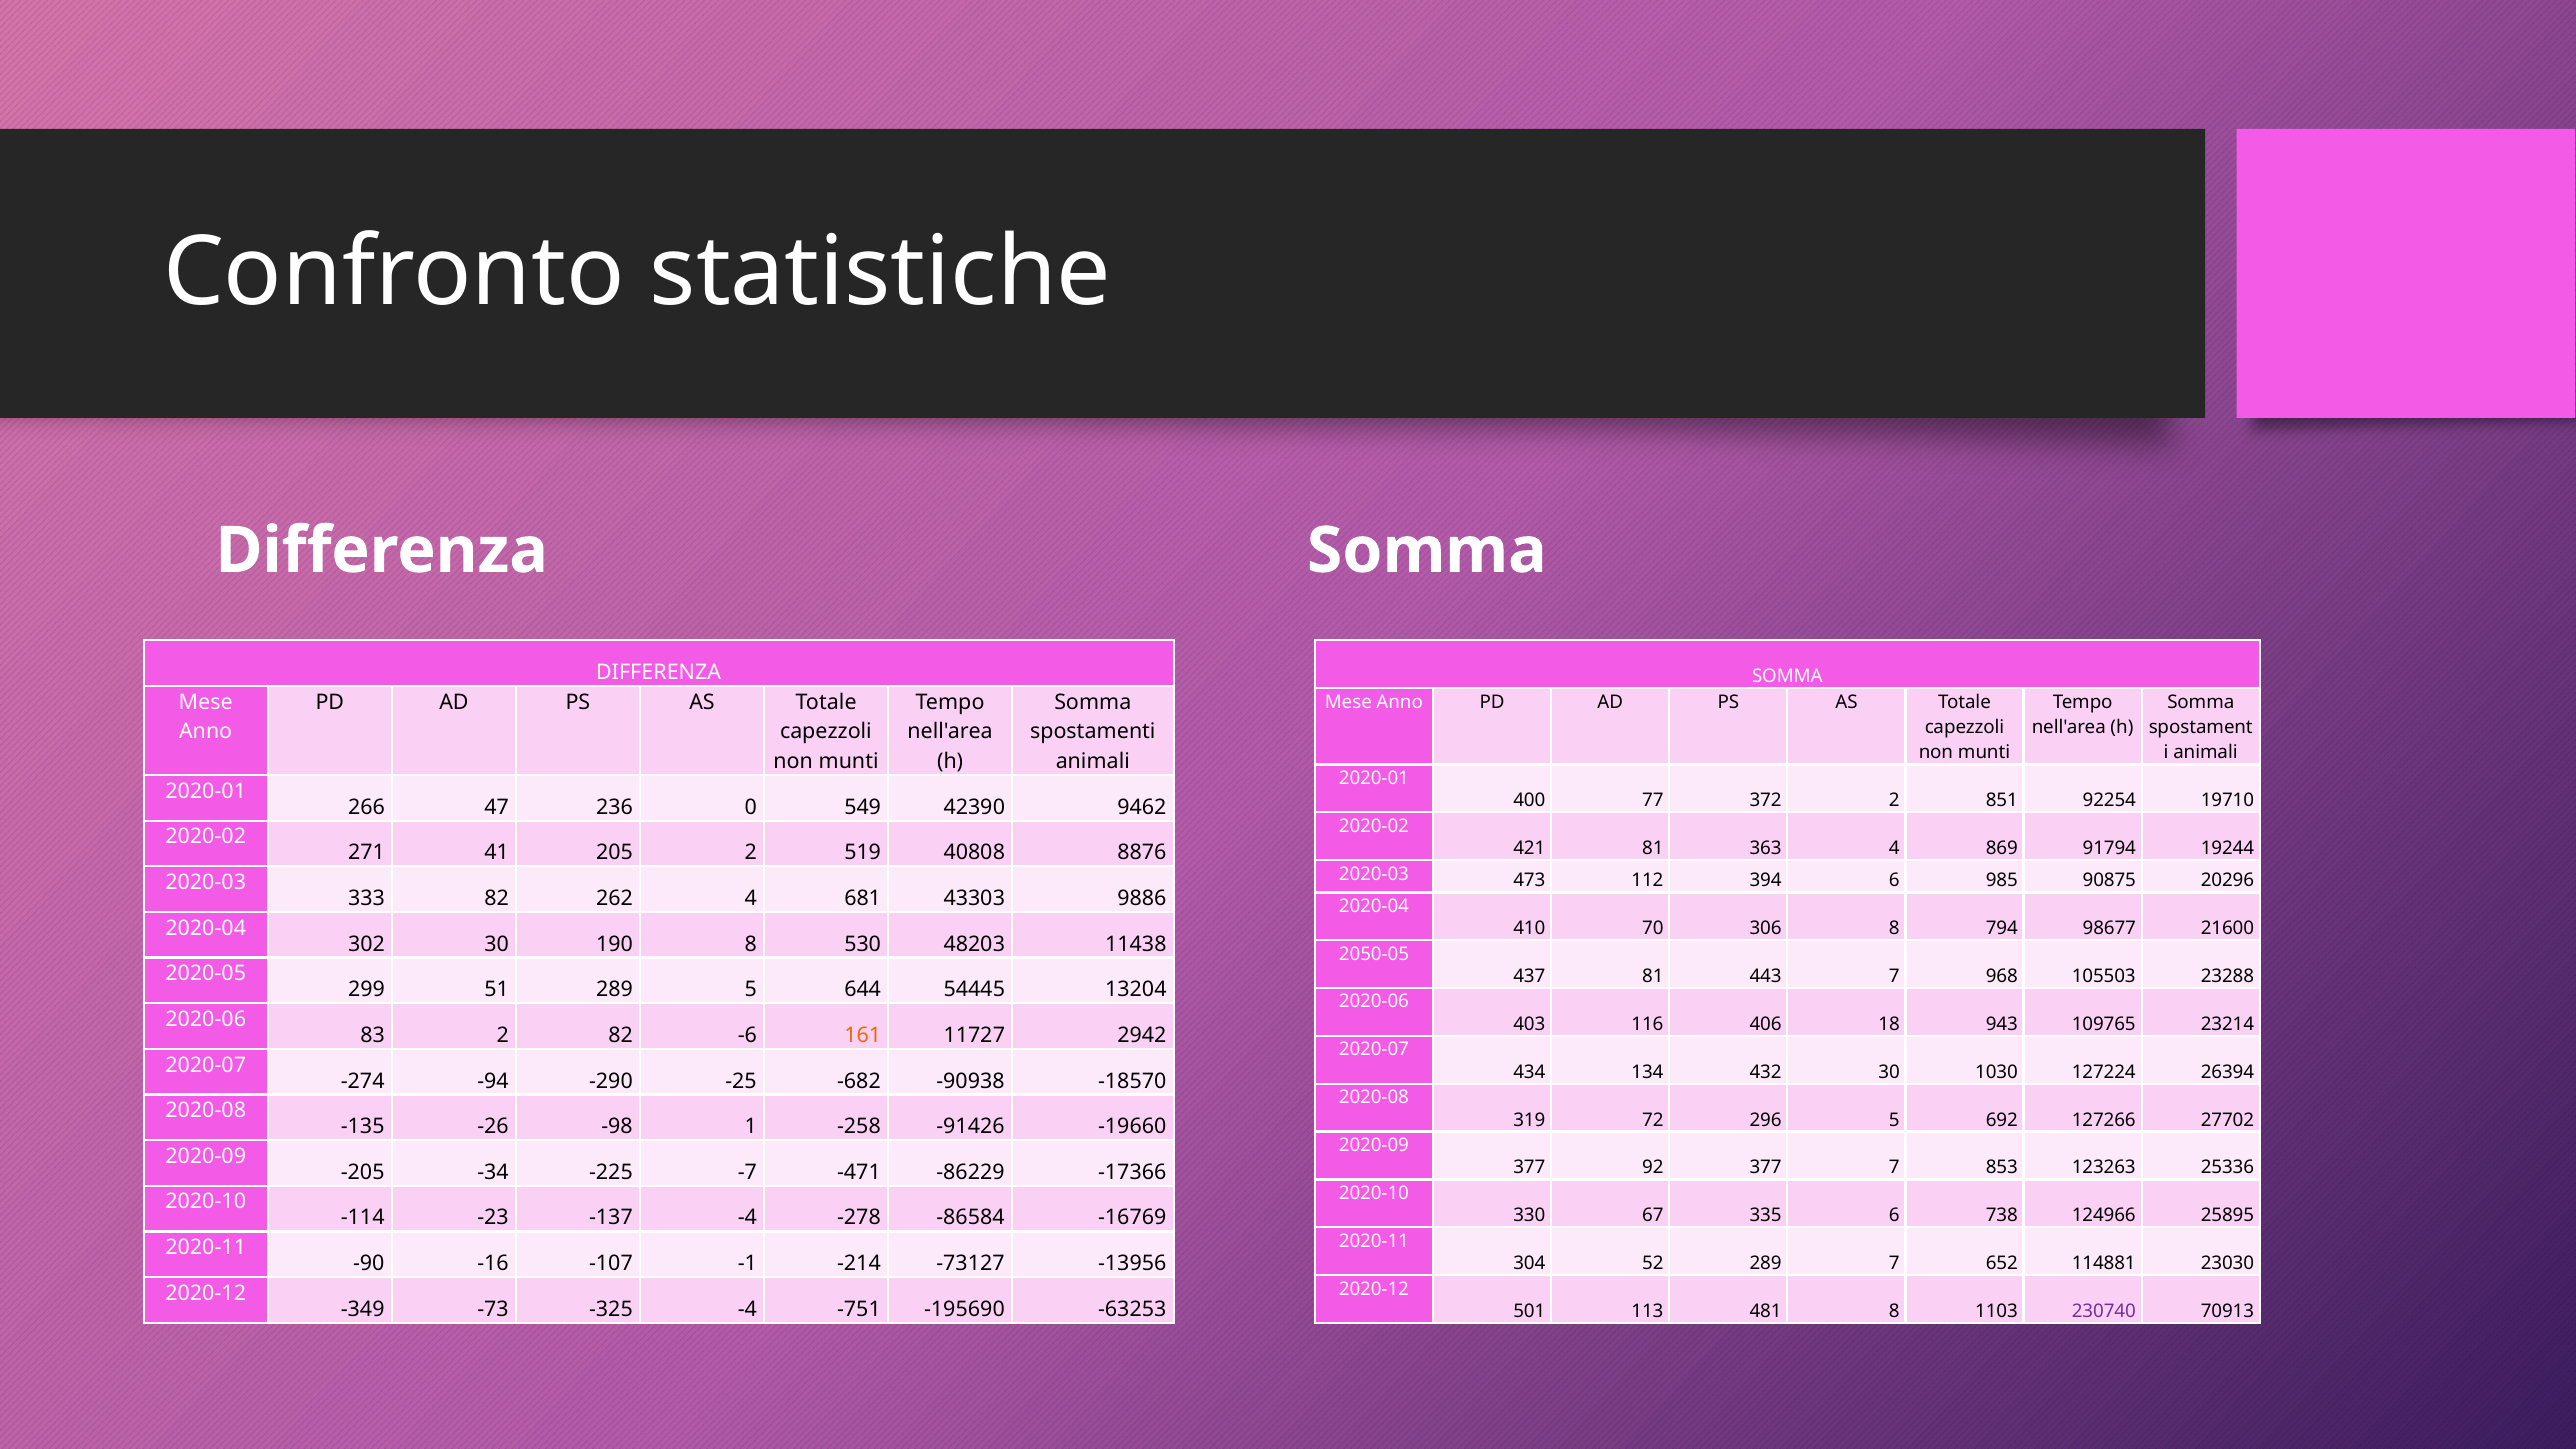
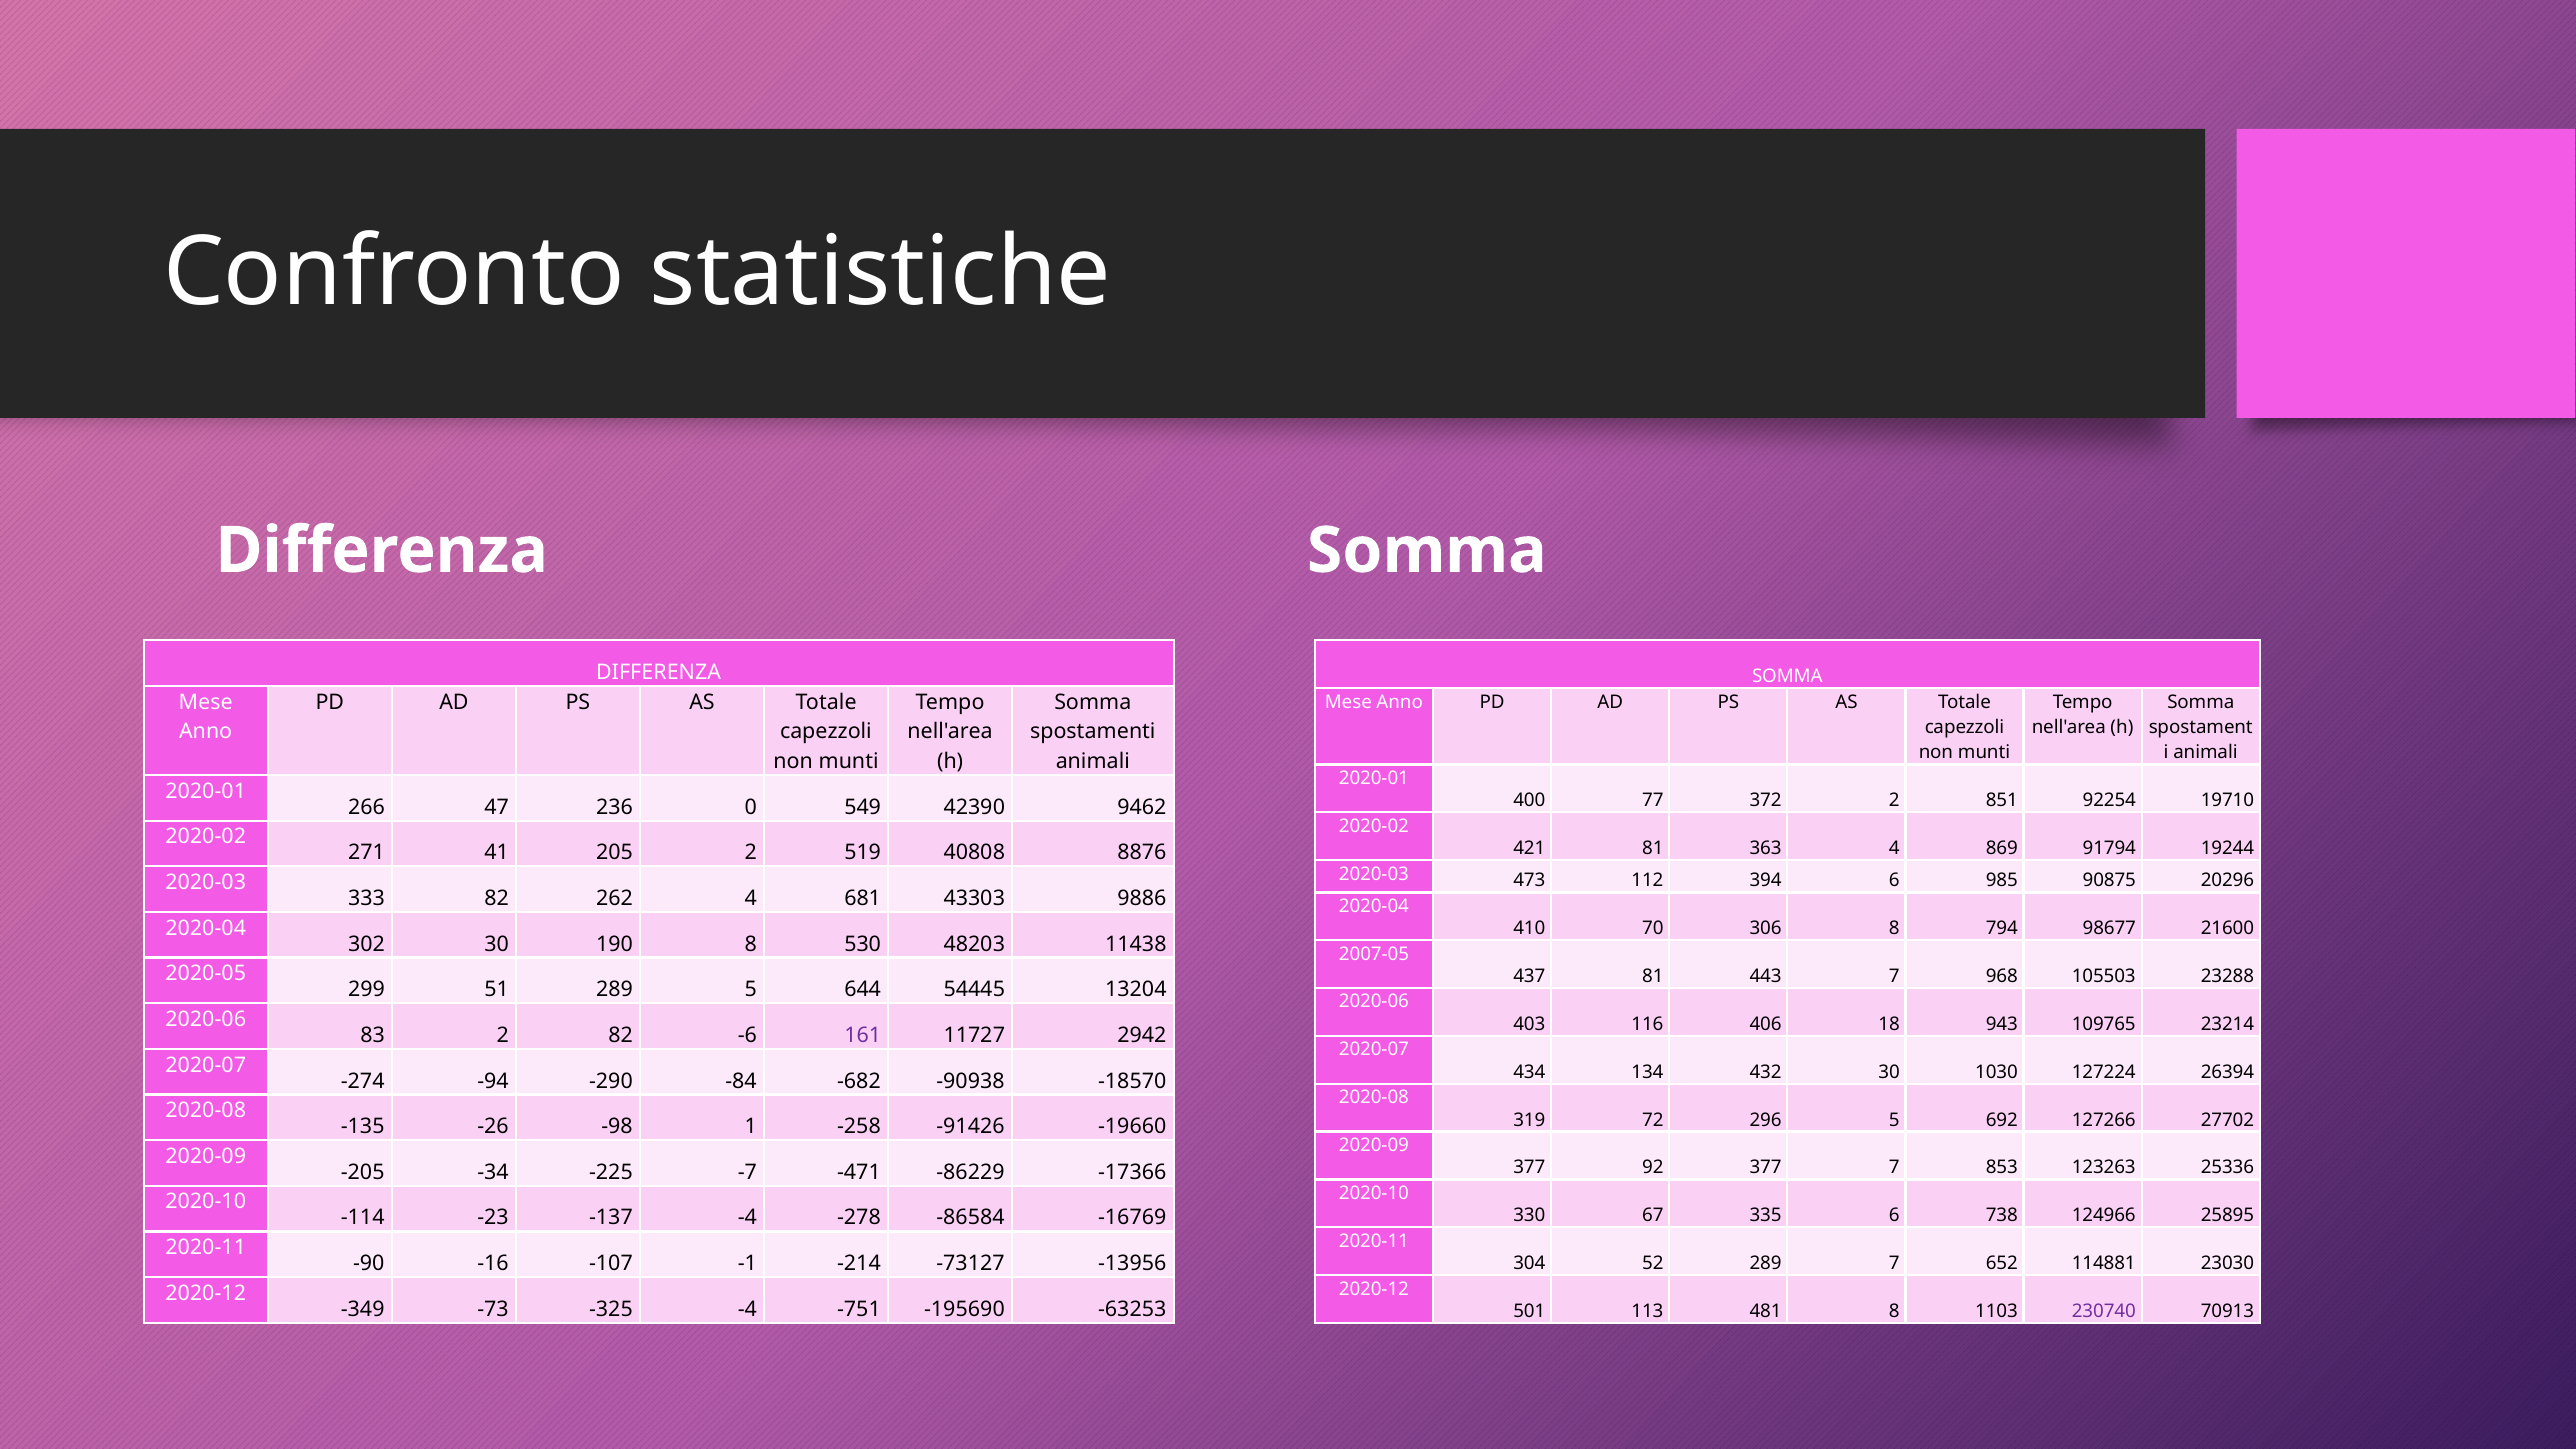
2050-05: 2050-05 -> 2007-05 (1374, 954)
161 colour: orange -> purple (863, 1035)
-25: -25 -> -84 (741, 1081)
